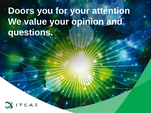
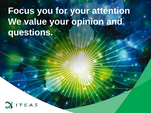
Doors: Doors -> Focus (21, 11)
